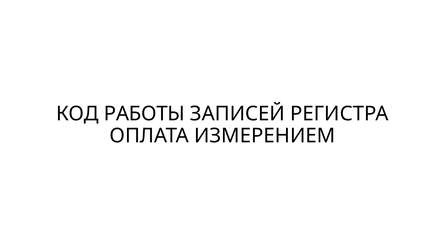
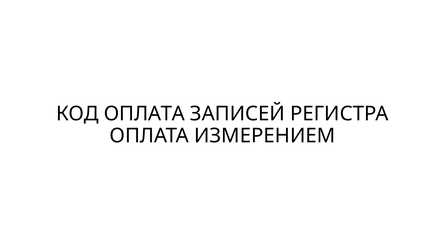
КОД РАБОТЫ: РАБОТЫ -> ОПЛАТА (144, 114)
